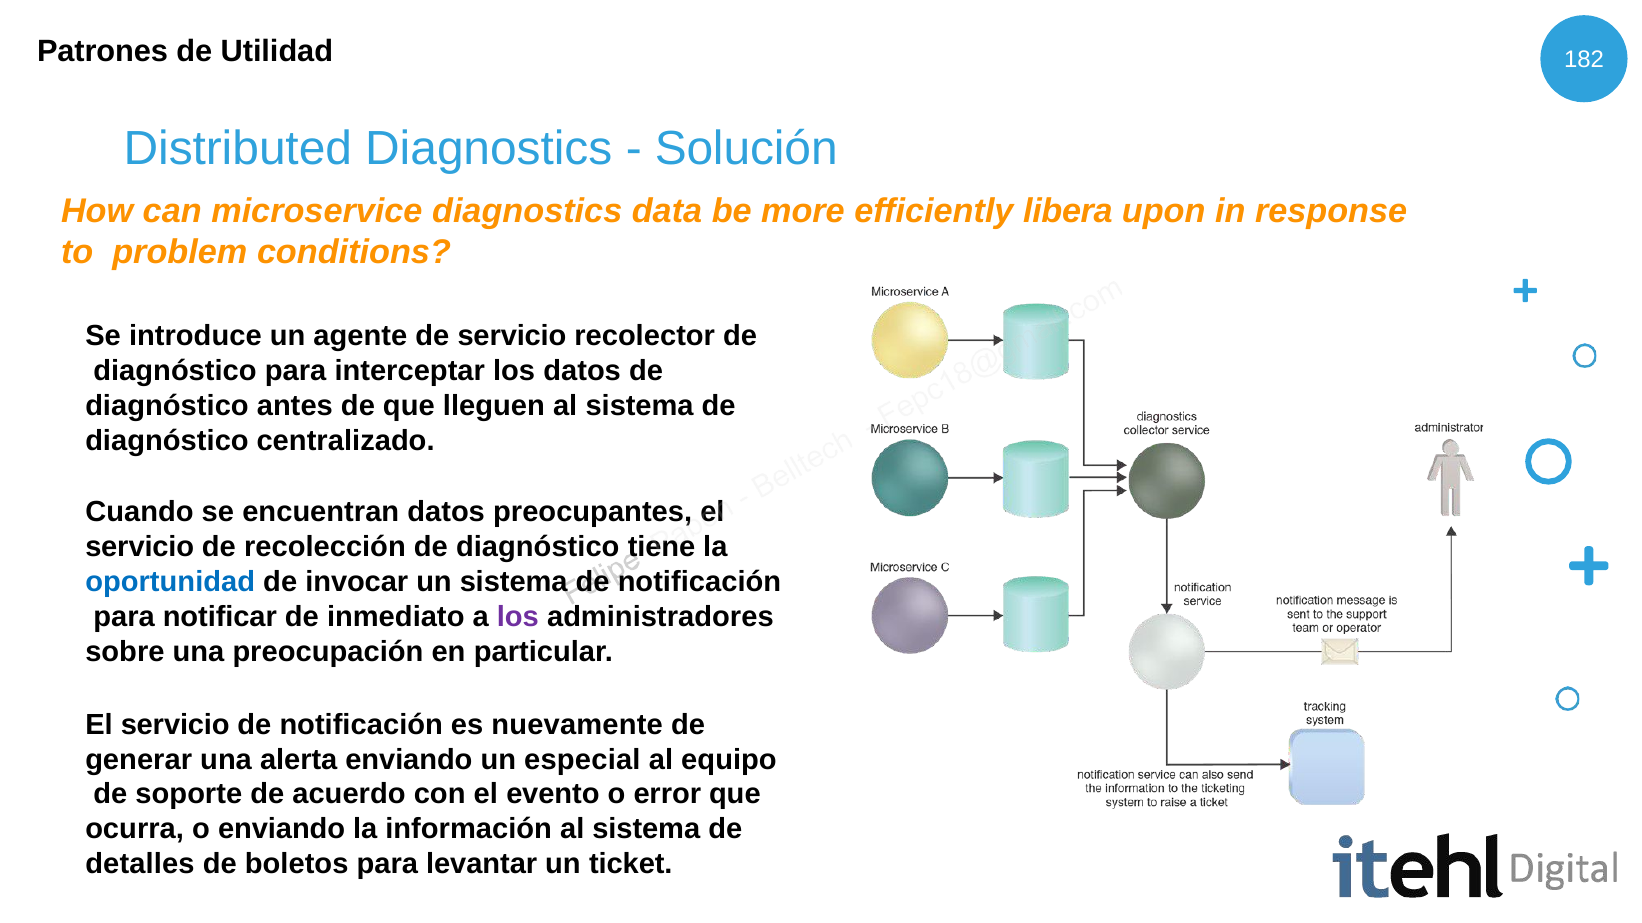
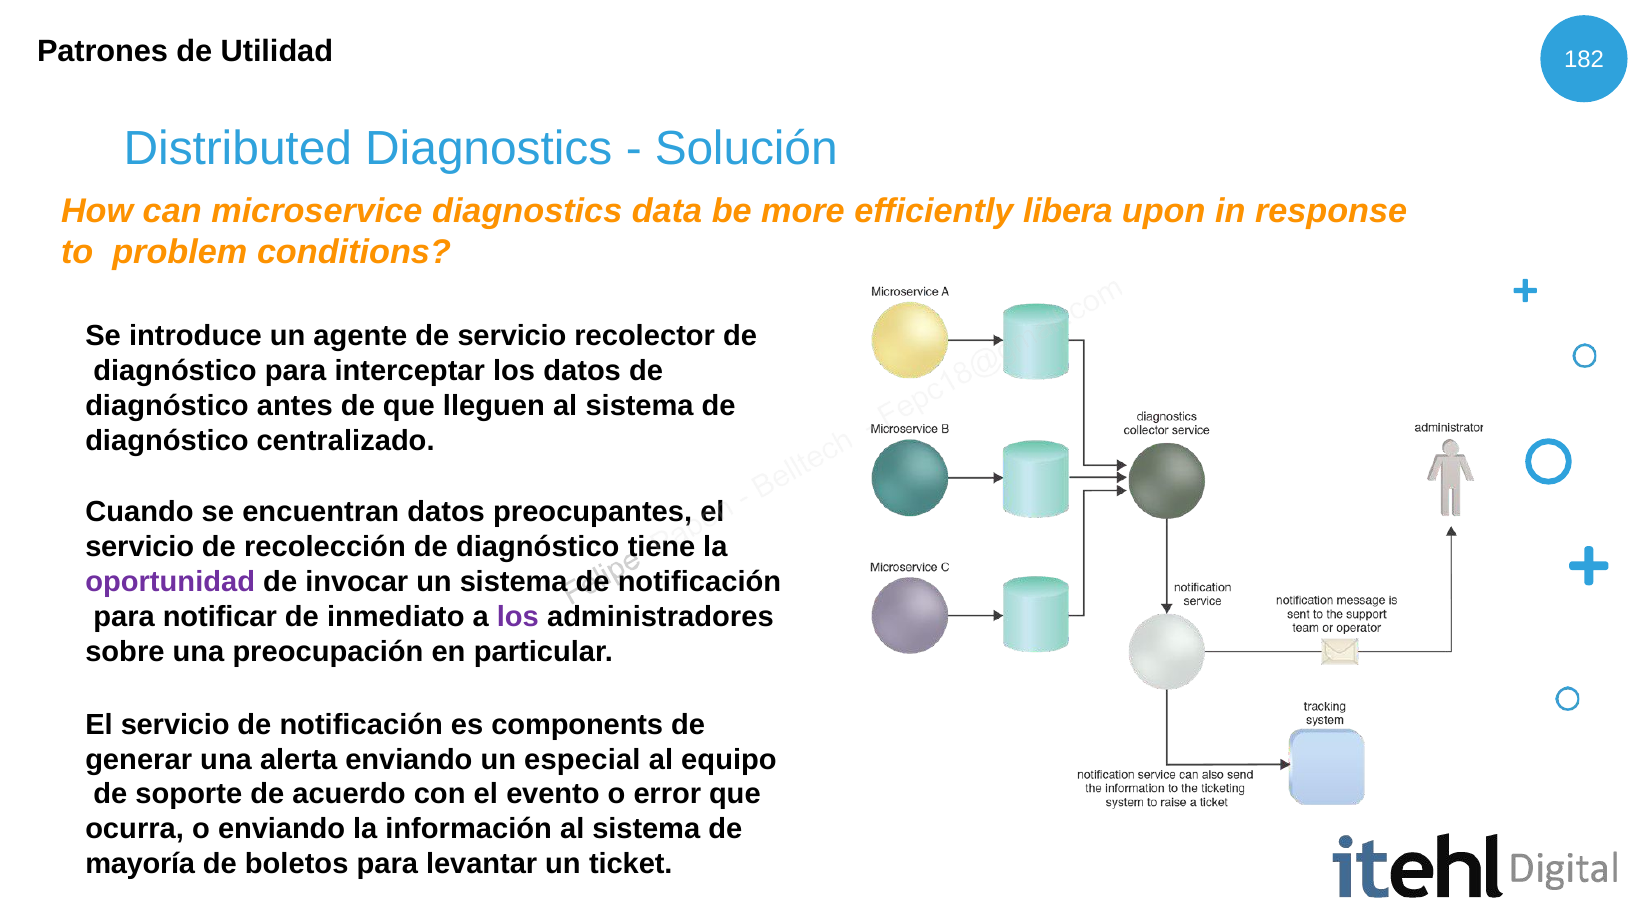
oportunidad colour: blue -> purple (170, 582)
nuevamente: nuevamente -> components (577, 725)
detalles: detalles -> mayoría (140, 865)
